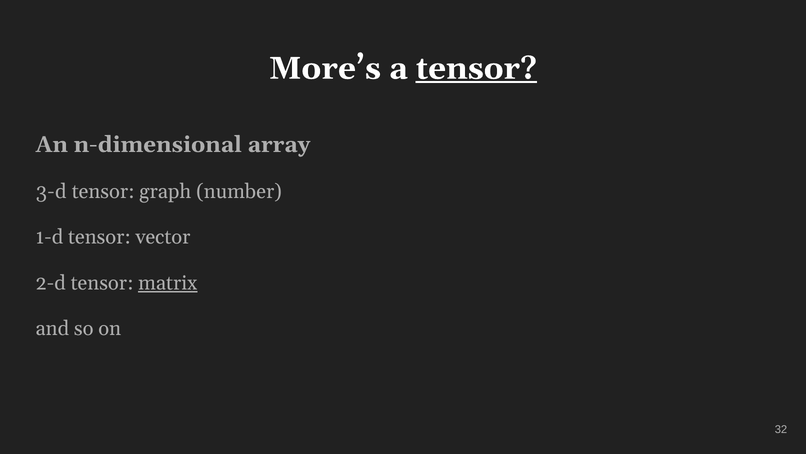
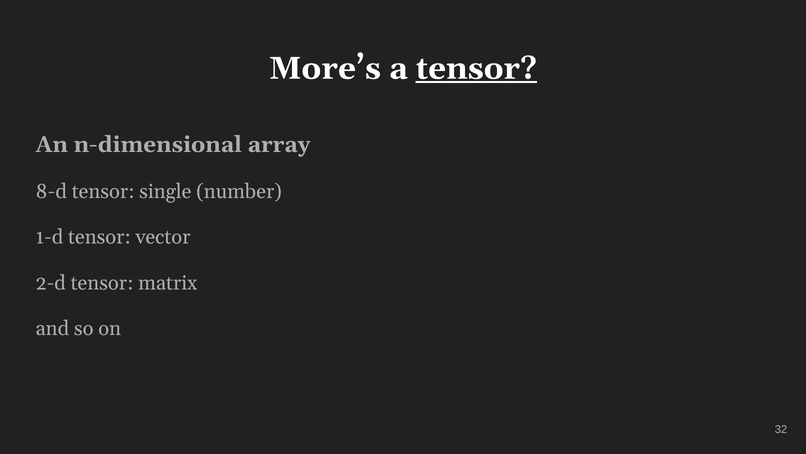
3-d: 3-d -> 8-d (51, 191)
graph: graph -> single (165, 191)
matrix underline: present -> none (168, 283)
